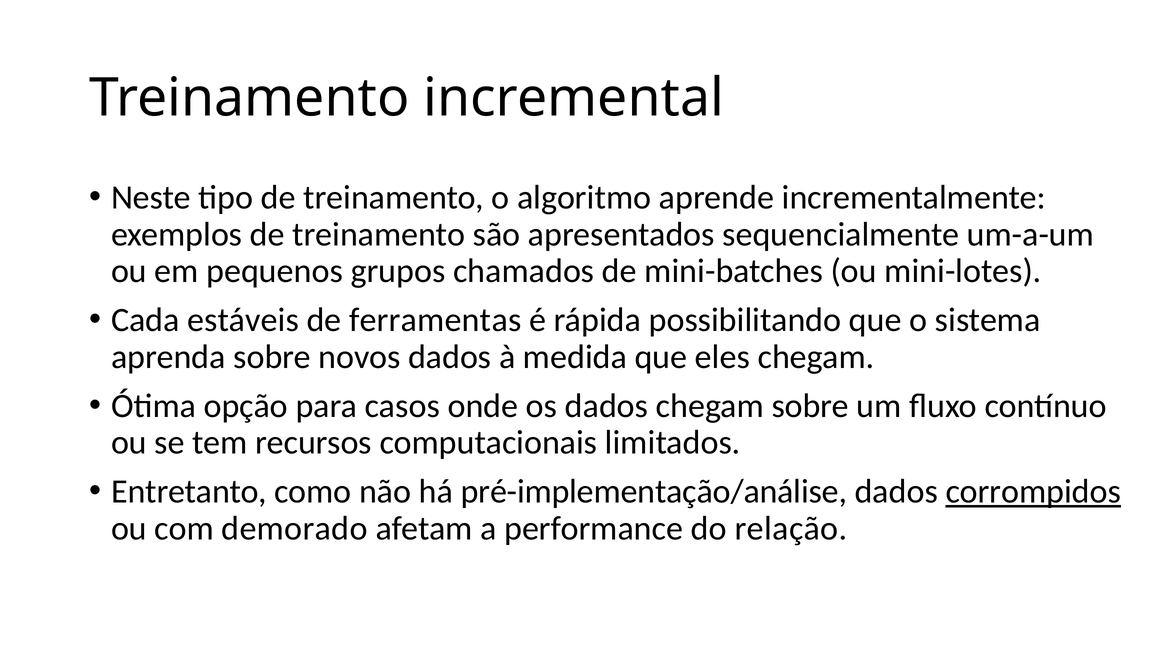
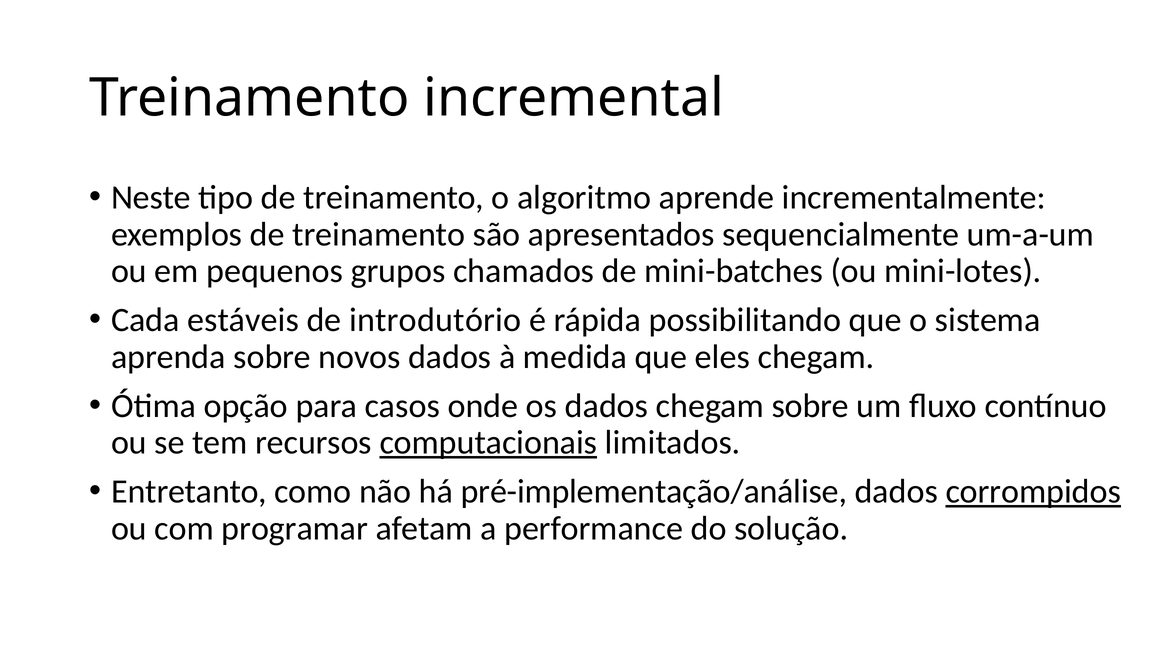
ferramentas: ferramentas -> introdutório (435, 320)
computacionais underline: none -> present (488, 443)
demorado: demorado -> programar (295, 529)
relação: relação -> solução (791, 529)
